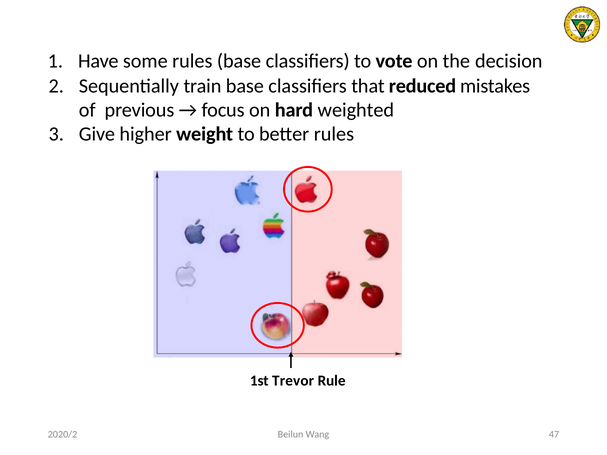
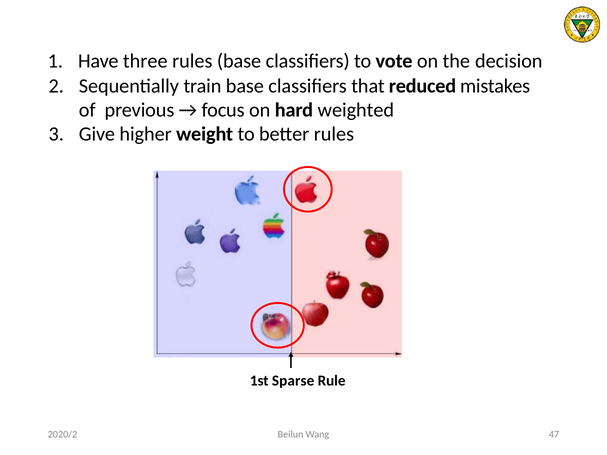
some: some -> three (145, 61)
Trevor: Trevor -> Sparse (293, 381)
